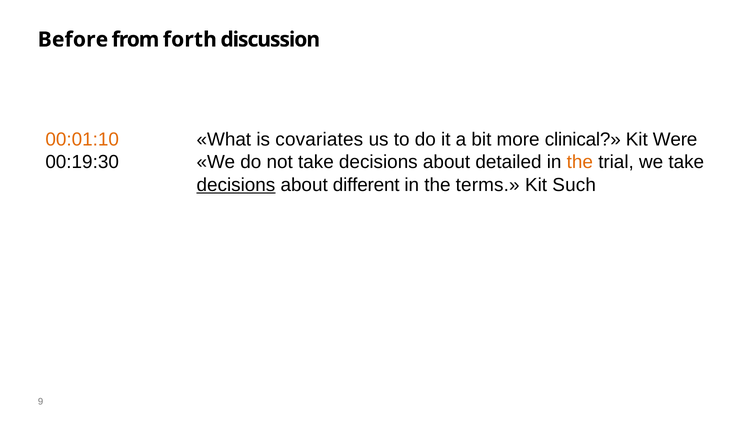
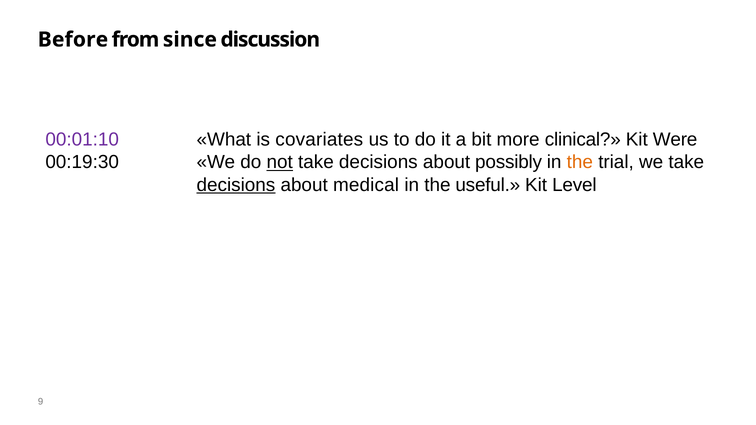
forth: forth -> since (190, 40)
00:01:10 colour: orange -> purple (82, 140)
not underline: none -> present (280, 162)
detailed: detailed -> possibly (509, 162)
different: different -> medical (366, 185)
terms: terms -> useful (488, 185)
Such: Such -> Level (574, 185)
